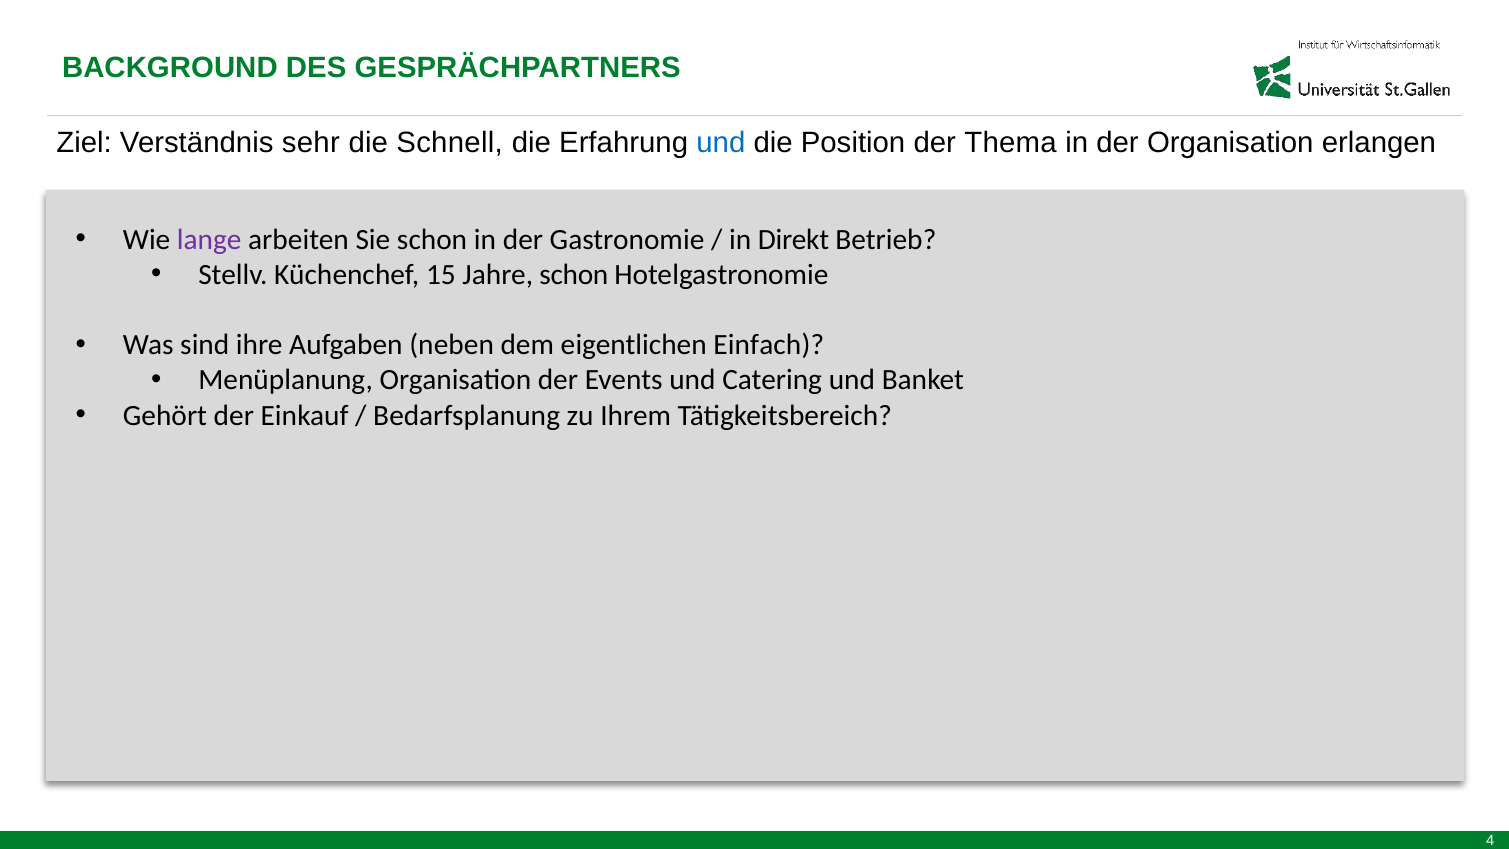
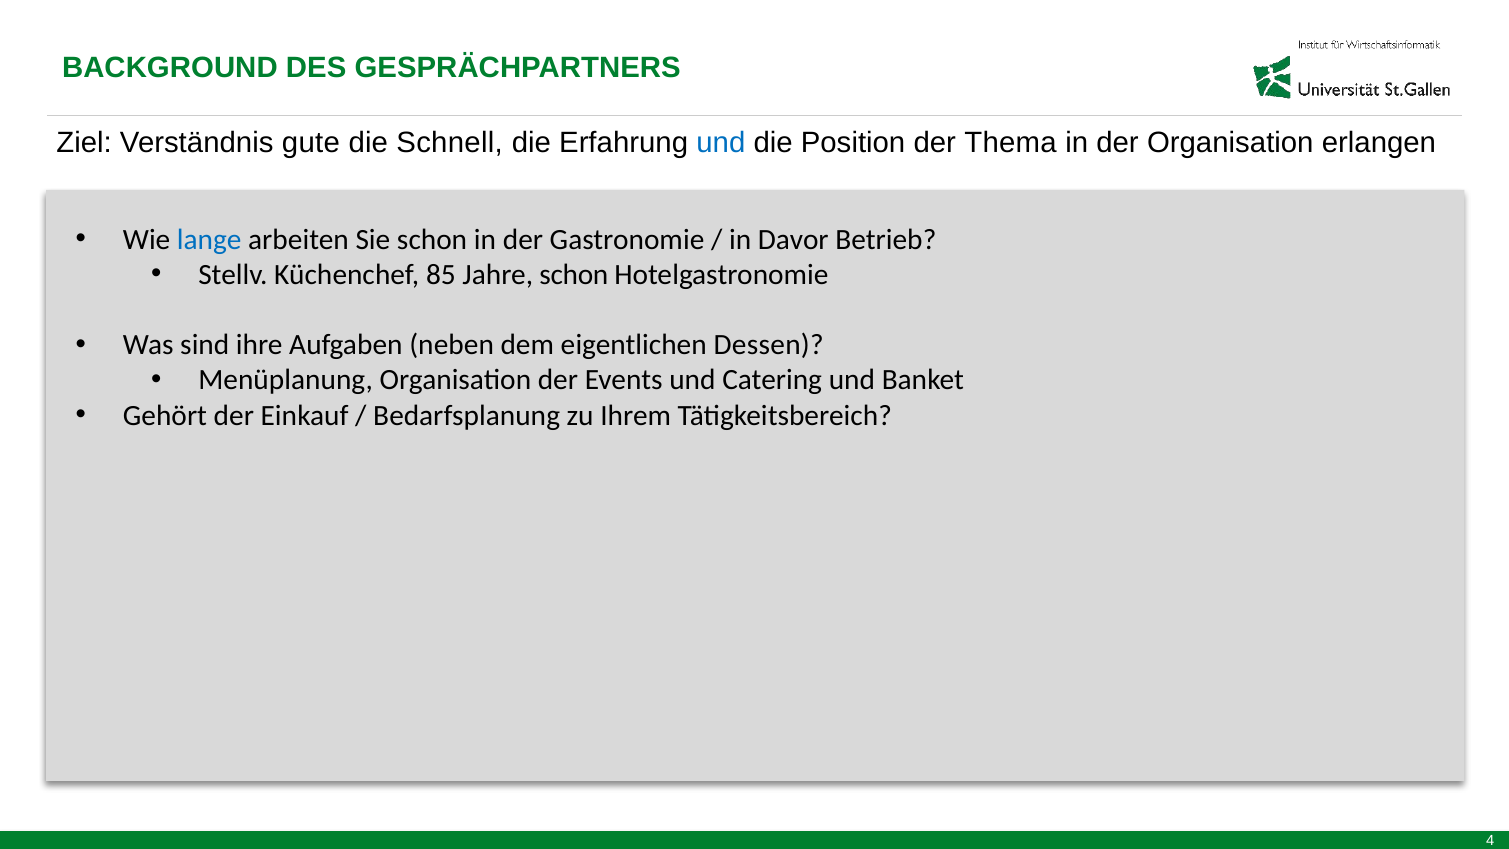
sehr: sehr -> gute (311, 143)
lange colour: purple -> blue (209, 239)
Direkt: Direkt -> Davor (793, 239)
15: 15 -> 85 (441, 275)
Einfach: Einfach -> Dessen (769, 345)
